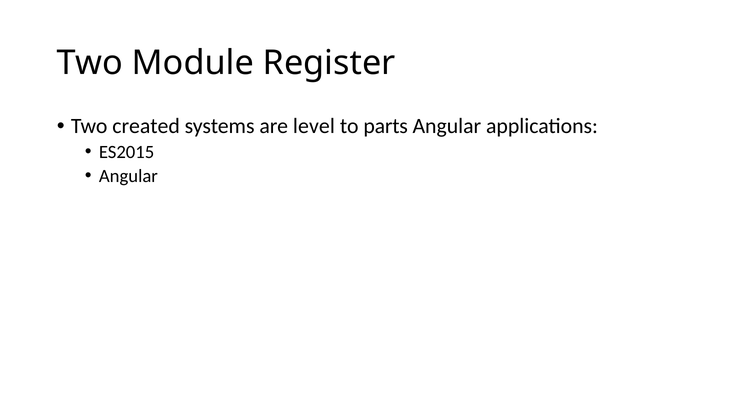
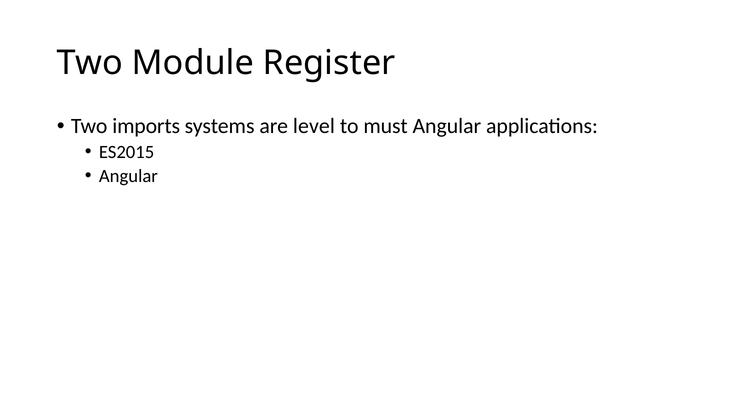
created: created -> imports (146, 126)
parts: parts -> must (386, 126)
